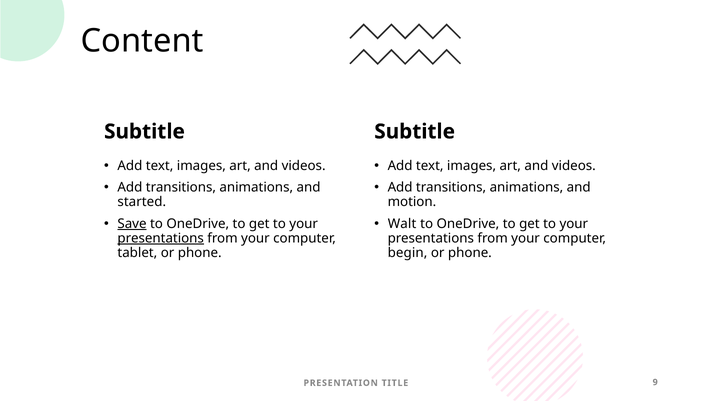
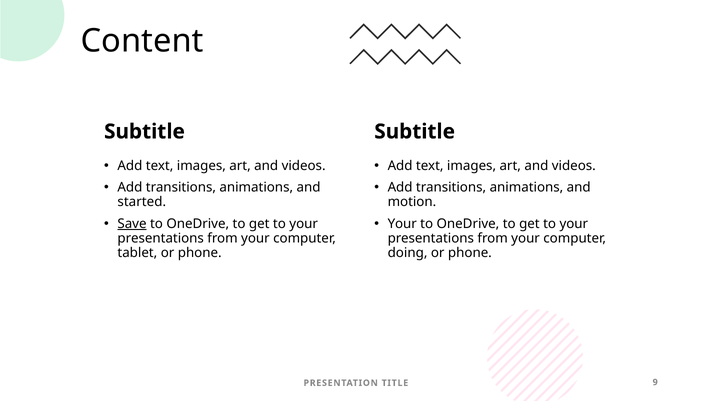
Walt: Walt -> Your (402, 224)
presentations underline: present -> none (161, 238)
begin: begin -> doing (408, 252)
